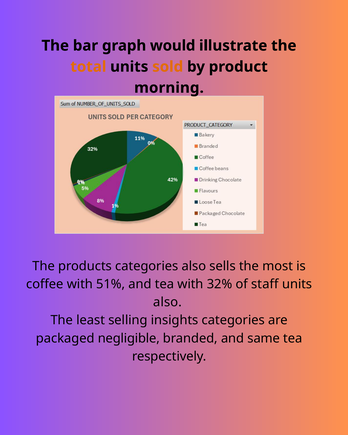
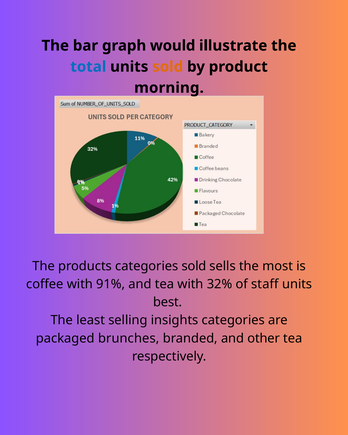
total colour: orange -> blue (88, 67)
categories also: also -> sold (194, 266)
51%: 51% -> 91% (111, 284)
also: also -> best (168, 302)
negligible: negligible -> brunches (129, 338)
same: same -> other (264, 338)
